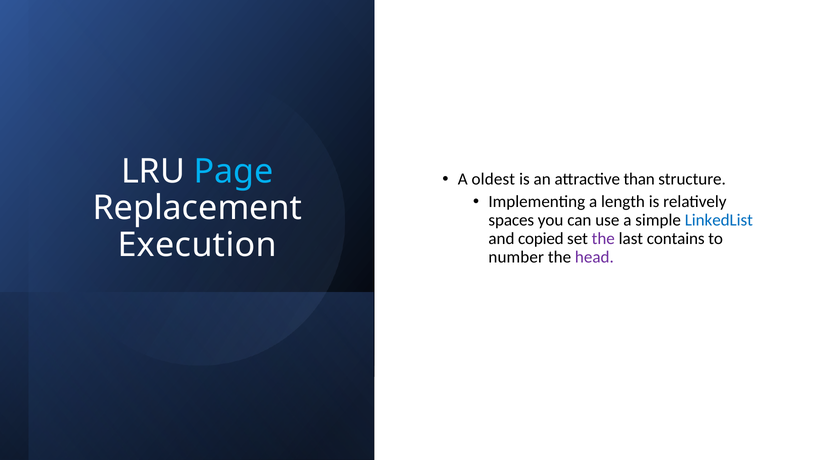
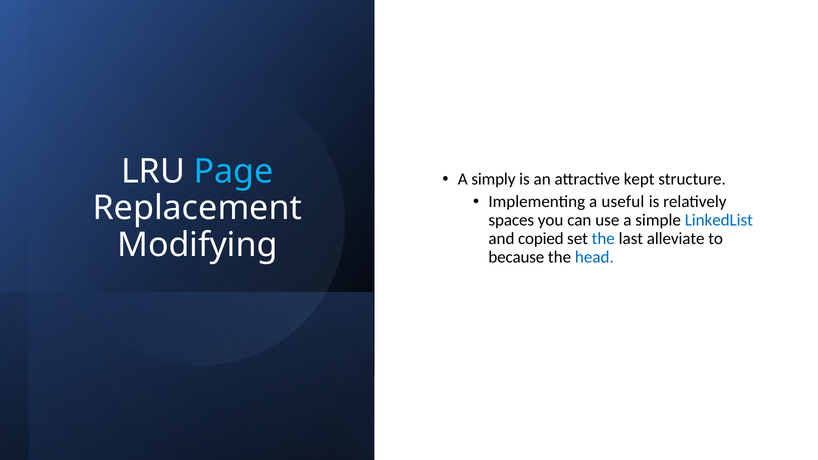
oldest: oldest -> simply (493, 179)
than: than -> kept (639, 179)
length: length -> useful (623, 202)
the colour: purple -> blue (603, 239)
contains: contains -> alleviate (676, 239)
Execution: Execution -> Modifying (197, 245)
number: number -> because (516, 257)
head colour: purple -> blue (594, 257)
